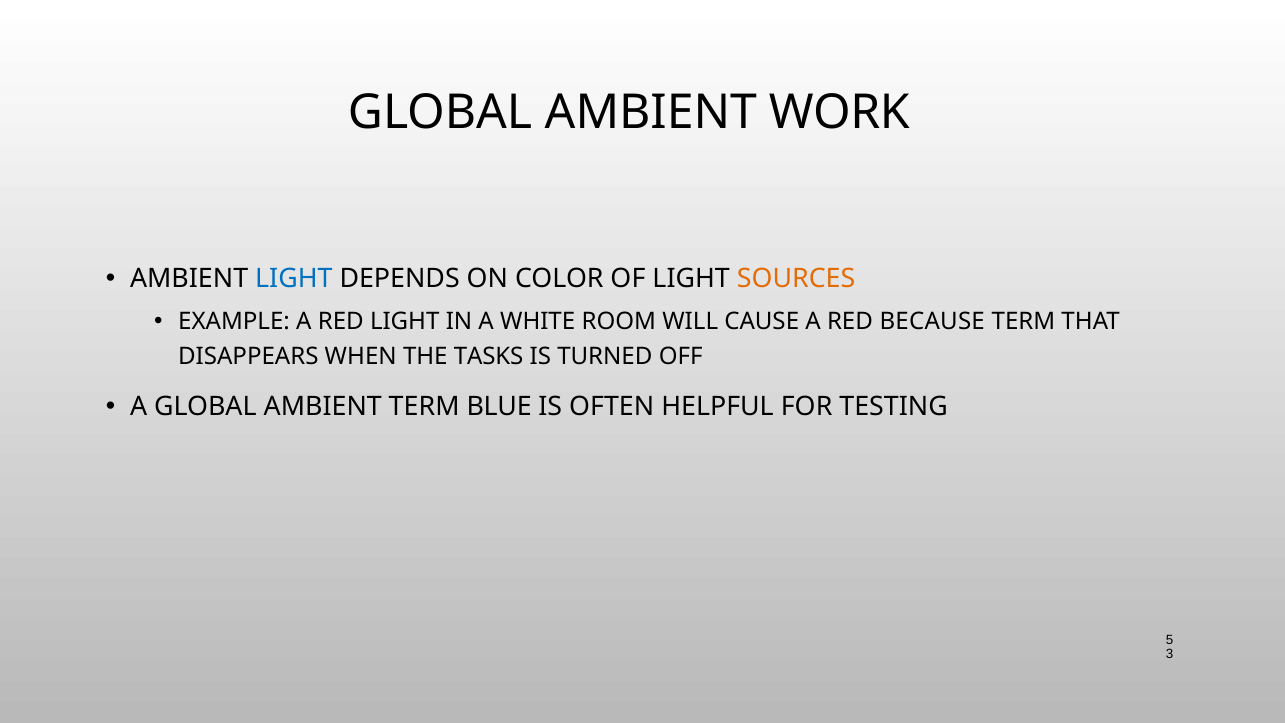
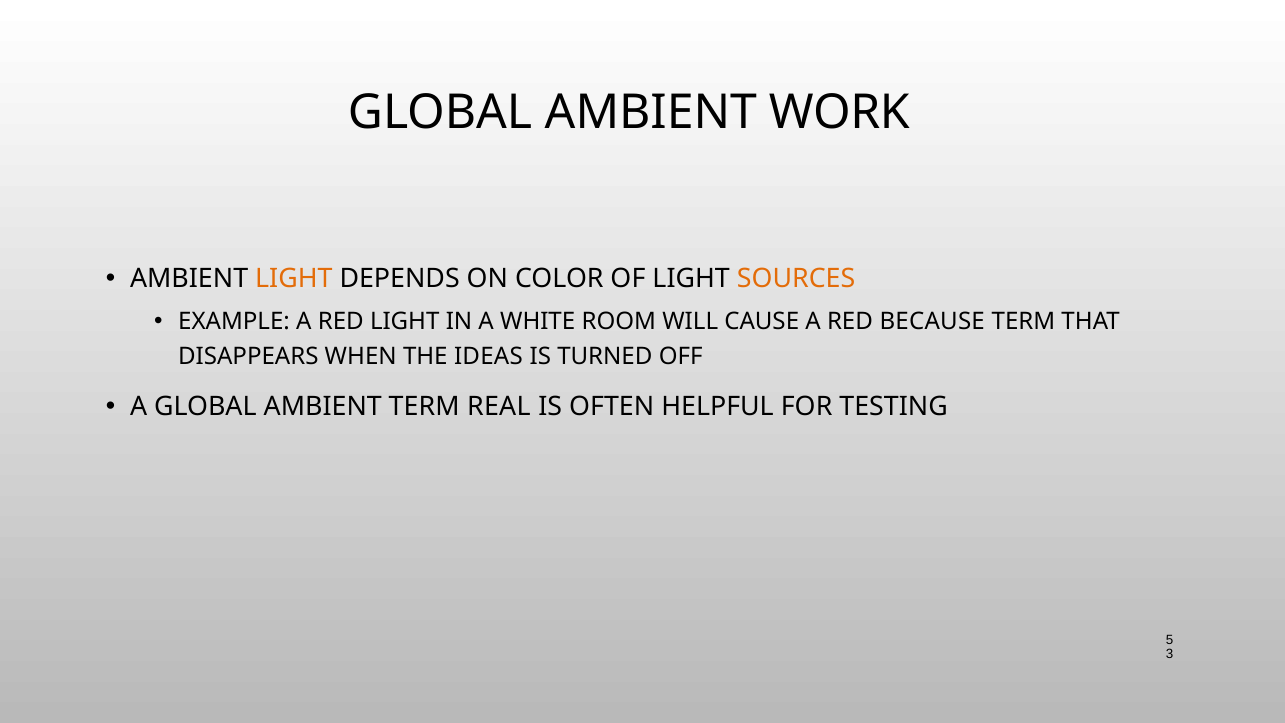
LIGHT colour: blue -> orange (294, 279)
TASKS: TASKS -> IDEAS (488, 356)
BLUE: BLUE -> REAL (499, 407)
